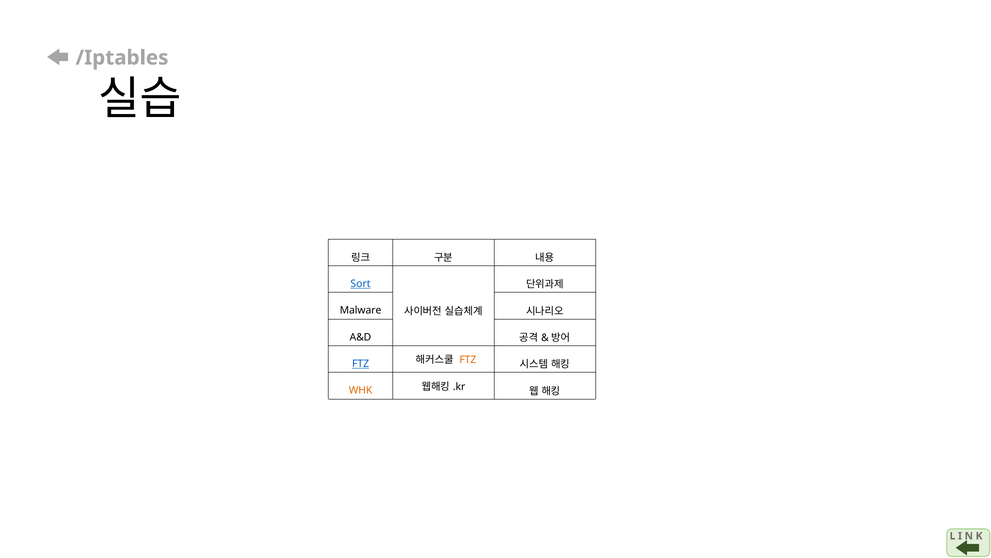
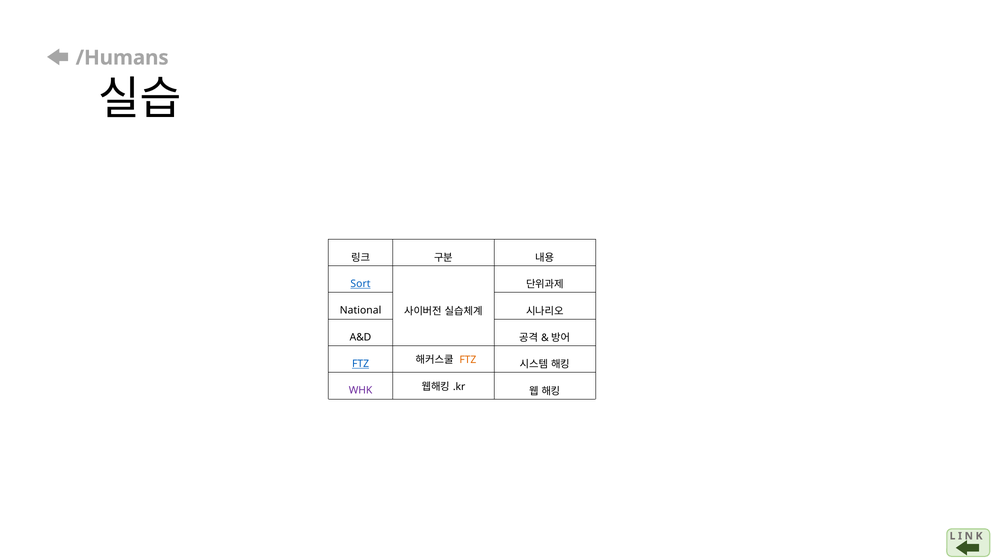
/Iptables: /Iptables -> /Humans (122, 58)
Malware: Malware -> National (361, 310)
WHK colour: orange -> purple (361, 390)
